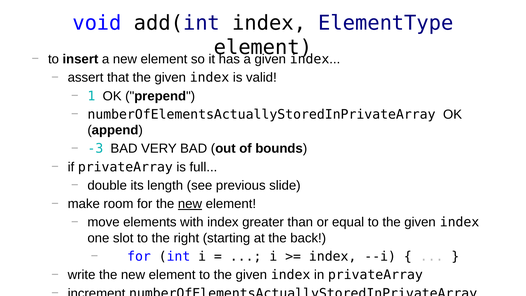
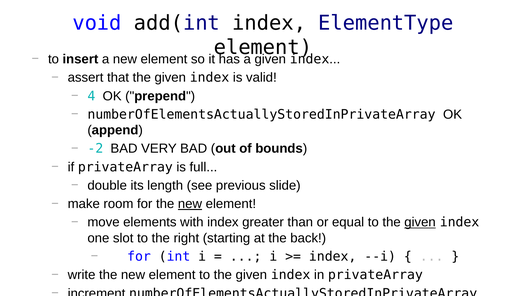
1: 1 -> 4 (91, 96)
-3: -3 -> -2 (95, 149)
given underline: none -> present (420, 222)
